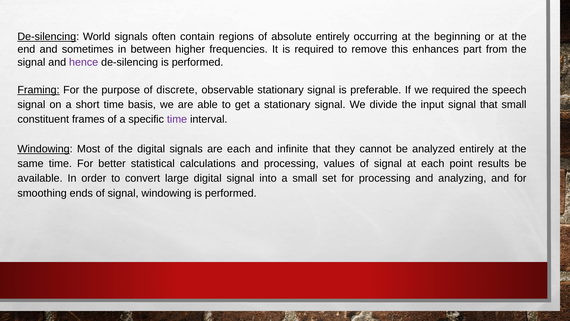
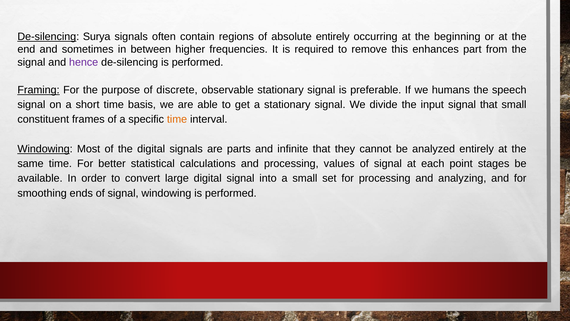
World: World -> Surya (97, 37)
we required: required -> humans (451, 90)
time colour: purple -> orange (177, 119)
are each: each -> parts (239, 149)
results: results -> stages (494, 163)
